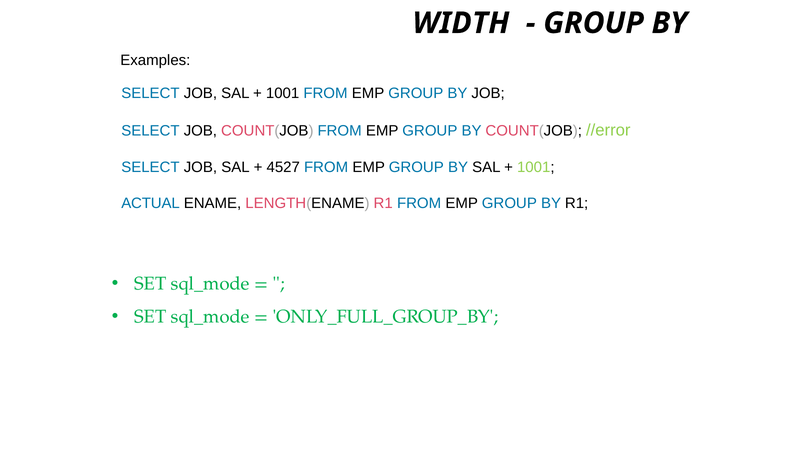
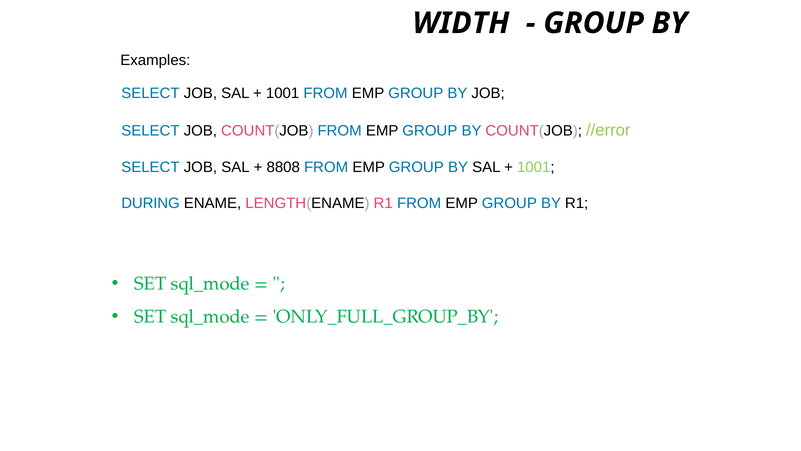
4527: 4527 -> 8808 (283, 167)
ACTUAL: ACTUAL -> DURING (150, 203)
